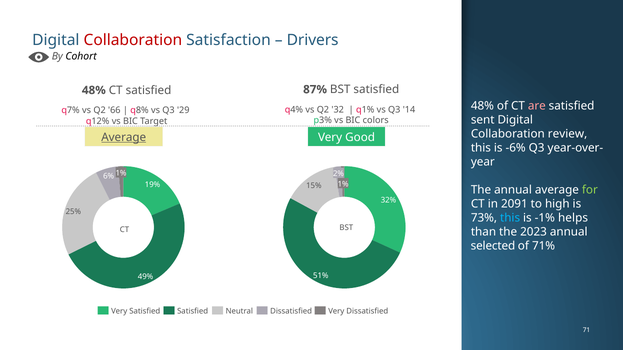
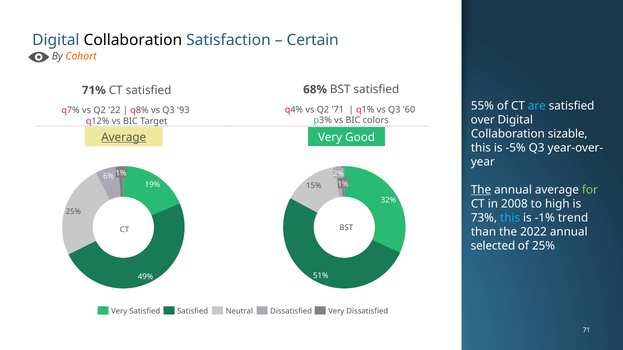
Collaboration colour: red -> black (133, 40)
Drivers: Drivers -> Certain (313, 40)
Cohort colour: black -> orange (81, 56)
87%: 87% -> 68% (315, 90)
48%: 48% -> 71% (94, 90)
48%: 48% -> 55% (482, 106)
are colour: pink -> light blue (537, 106)
Q2 32: 32 -> 71 (338, 110)
14: 14 -> 60 (409, 110)
66: 66 -> 22 (114, 110)
29: 29 -> 93 (183, 110)
sent: sent -> over (483, 120)
review: review -> sizable (568, 134)
-6%: -6% -> -5% (516, 148)
The underline: none -> present (481, 190)
2091: 2091 -> 2008 (514, 204)
helps: helps -> trend (573, 218)
2023: 2023 -> 2022 (534, 232)
of 71%: 71% -> 25% (544, 246)
